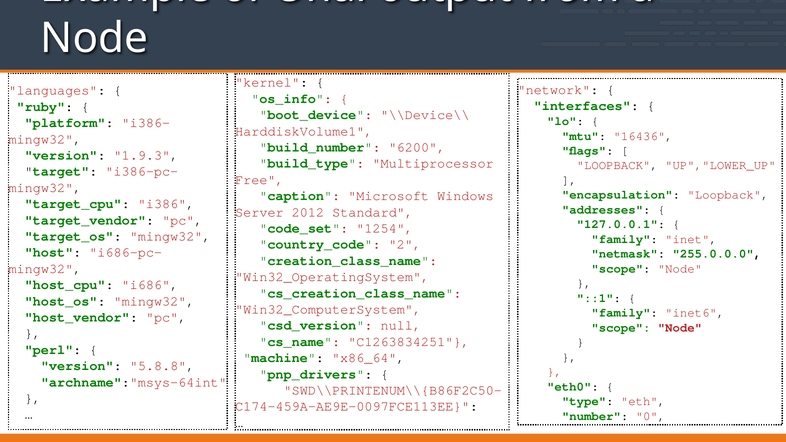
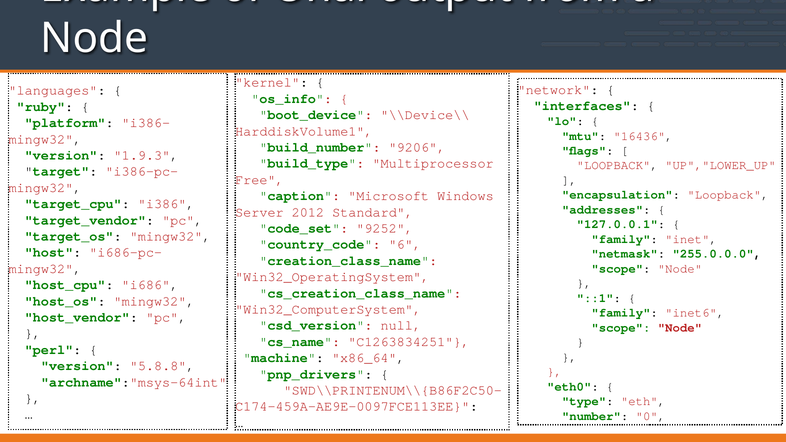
6200: 6200 -> 9206 (417, 147)
1254: 1254 -> 9252 (385, 228)
2: 2 -> 6 (405, 245)
